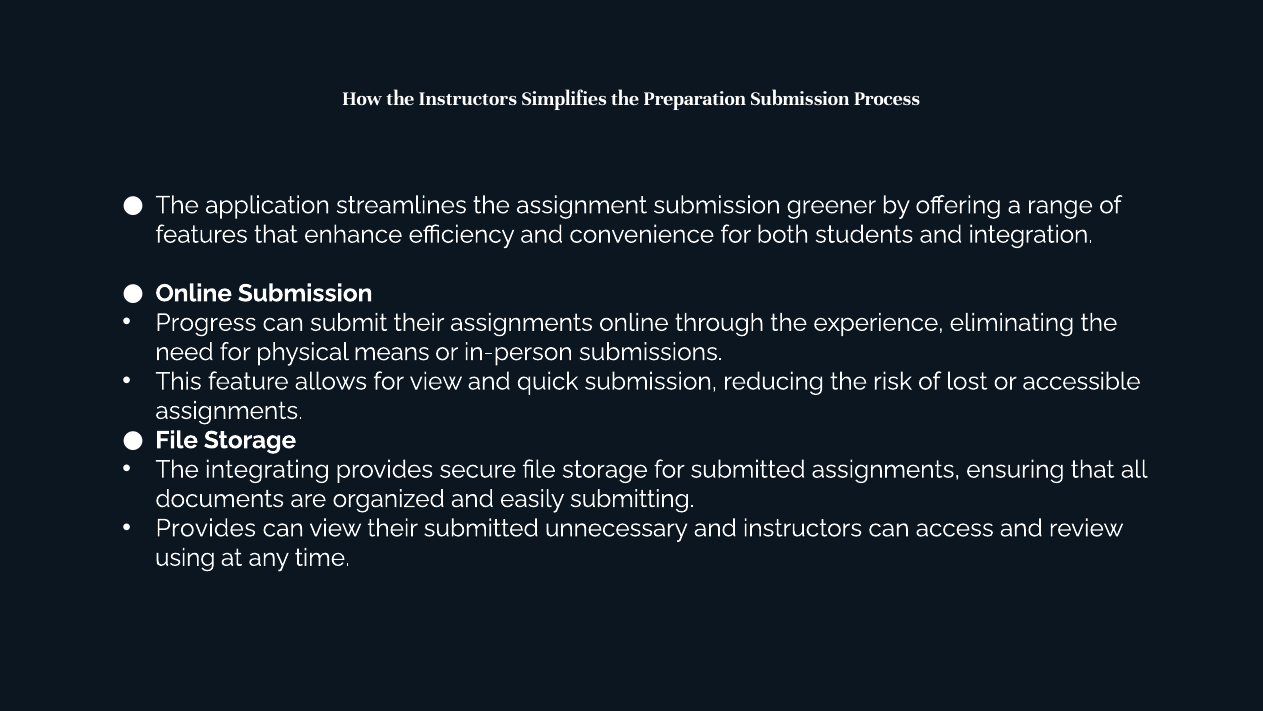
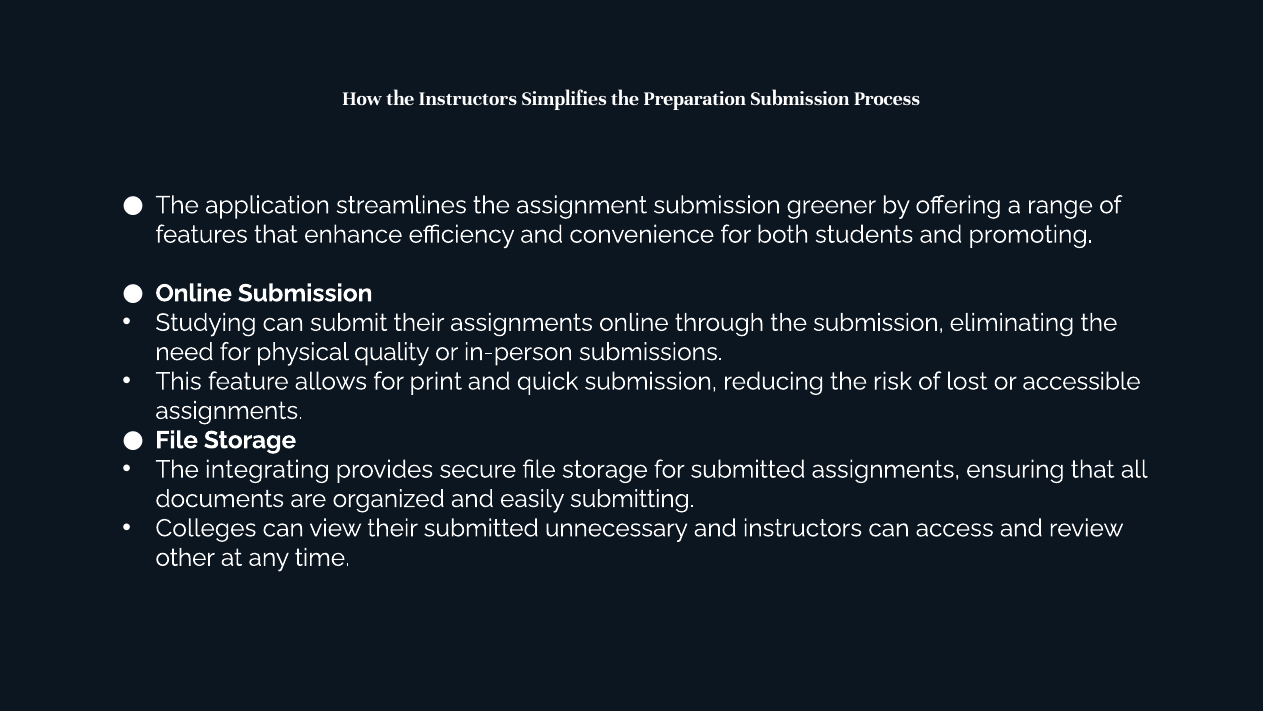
integration: integration -> promoting (1030, 234)
Progress: Progress -> Studying (206, 322)
the experience: experience -> submission (878, 322)
means: means -> quality (392, 352)
for view: view -> print (436, 381)
Provides: Provides -> Colleges (206, 528)
using: using -> other (185, 557)
